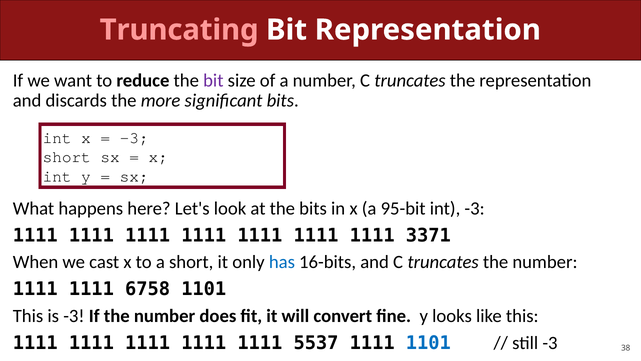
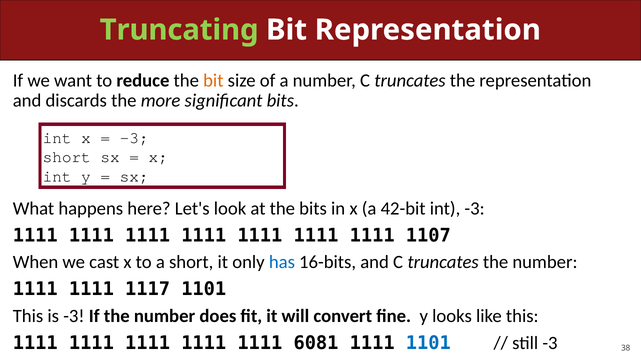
Truncating colour: pink -> light green (179, 30)
bit colour: purple -> orange (213, 80)
95-bit: 95-bit -> 42-bit (403, 208)
3371: 3371 -> 1107 (428, 235)
6758: 6758 -> 1117 (148, 289)
5537: 5537 -> 6081 (316, 343)
